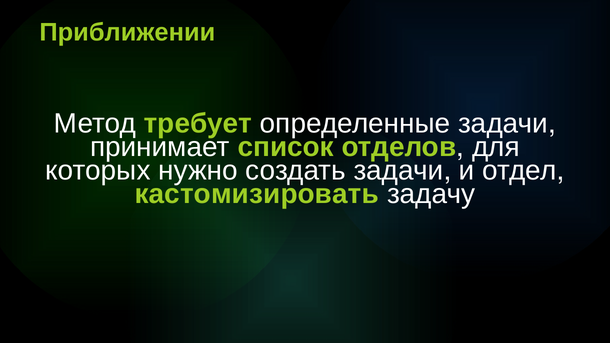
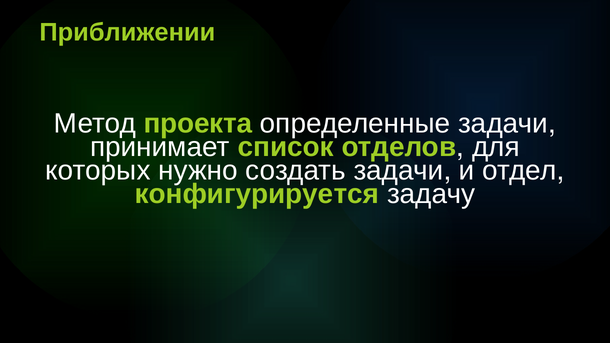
требует: требует -> проекта (198, 123)
кастомизировать: кастомизировать -> конфигурируется (257, 194)
